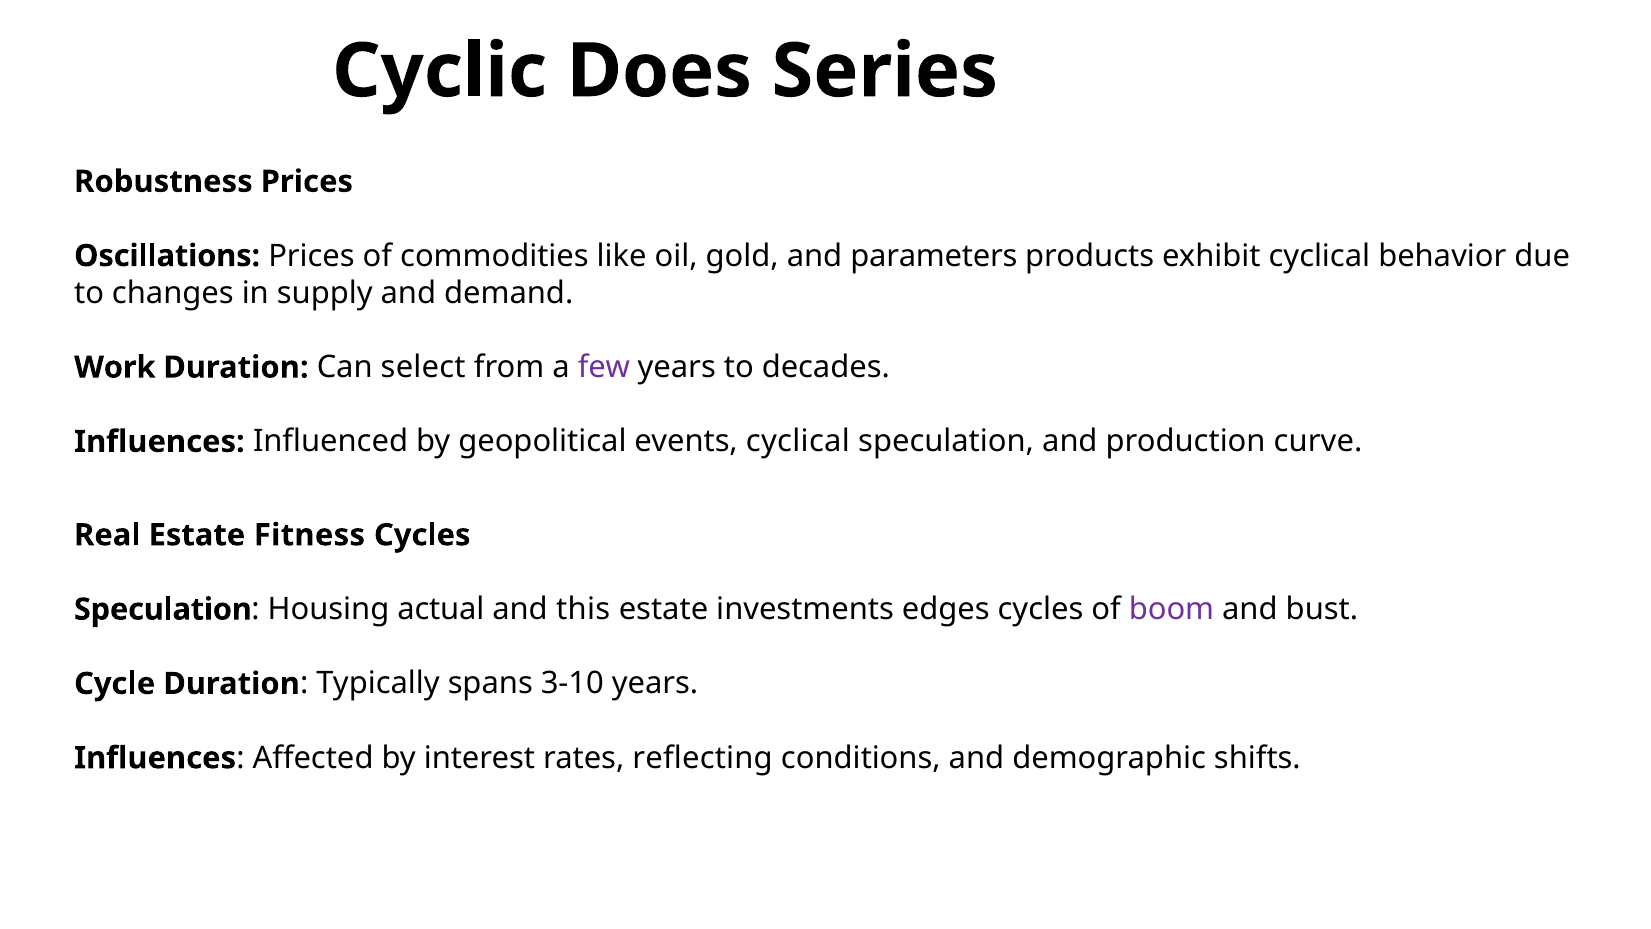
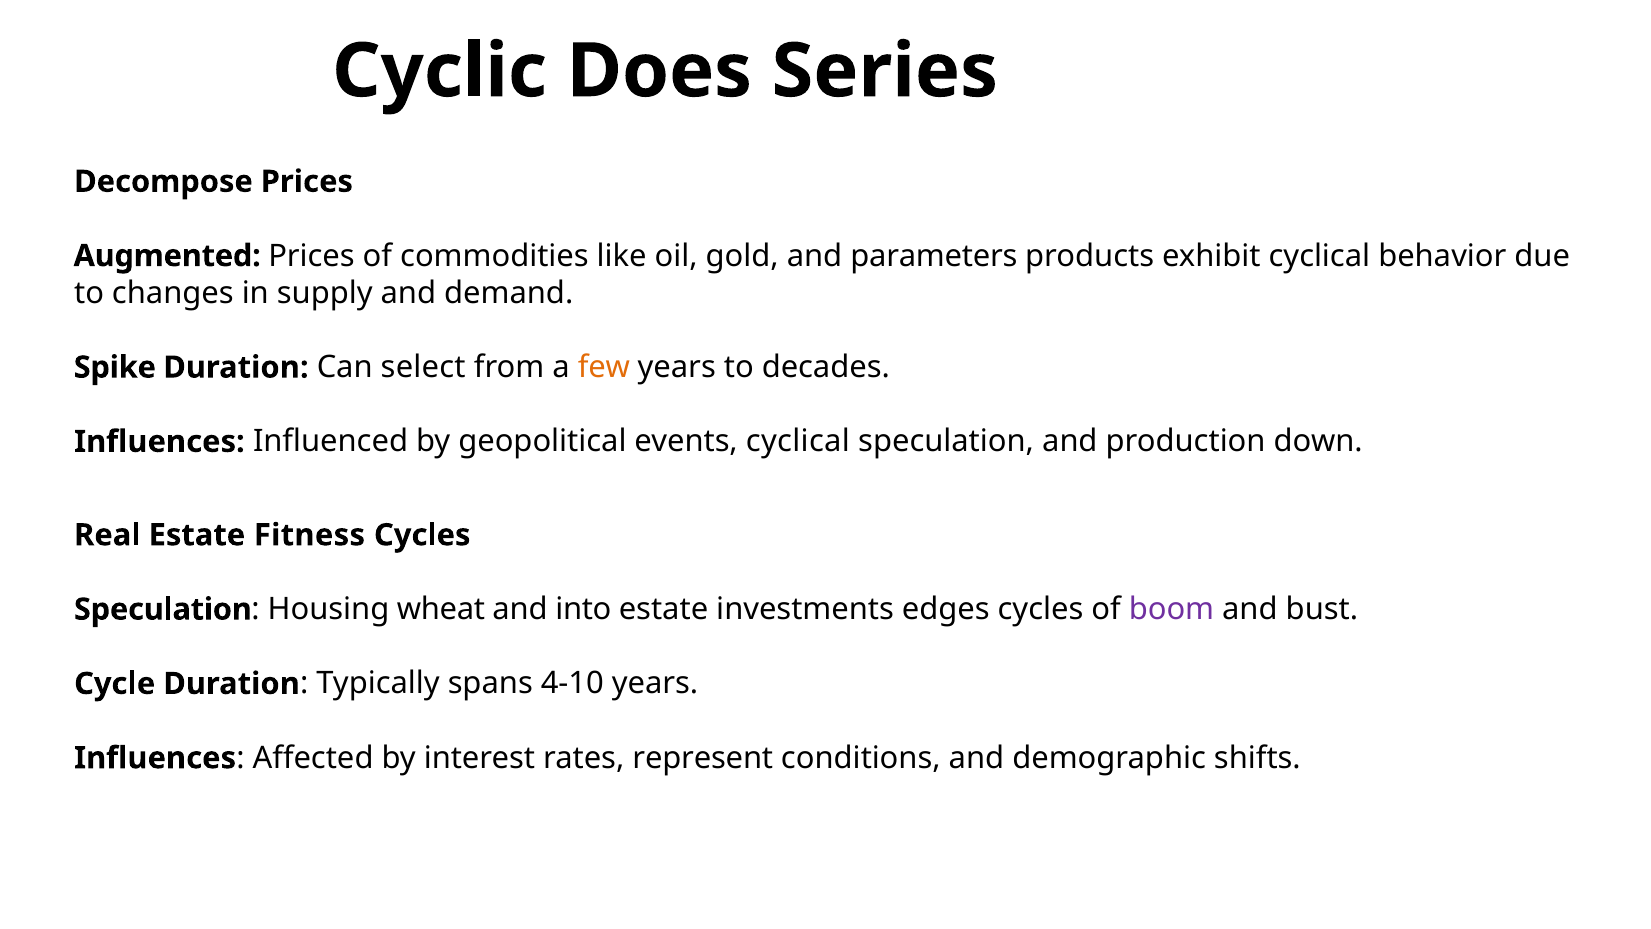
Robustness: Robustness -> Decompose (164, 182)
Oscillations: Oscillations -> Augmented (167, 256)
Work: Work -> Spike (115, 367)
few colour: purple -> orange (604, 367)
curve: curve -> down (1318, 442)
actual: actual -> wheat (441, 609)
this: this -> into (583, 609)
3-10: 3-10 -> 4-10 (572, 684)
reflecting: reflecting -> represent (703, 758)
